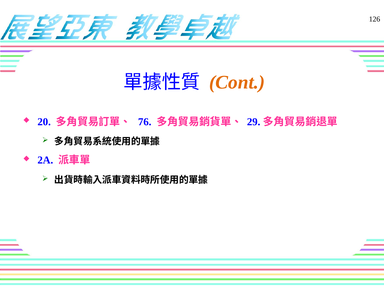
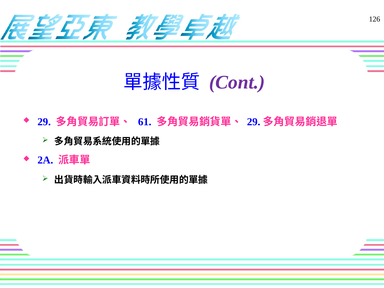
Cont colour: orange -> purple (237, 82)
20: 20 -> 29 (44, 122)
76: 76 -> 61 (145, 122)
